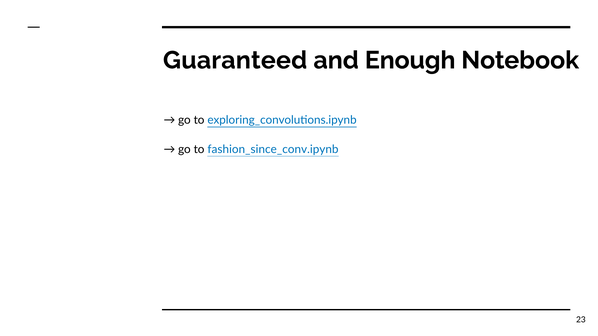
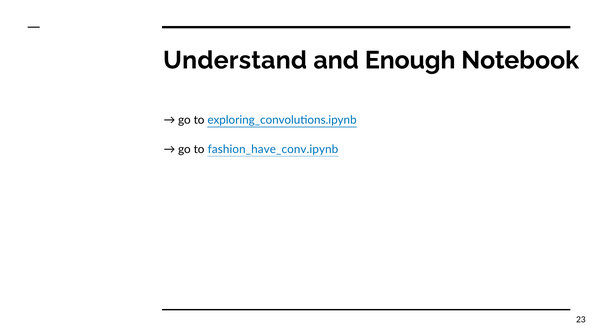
Guaranteed: Guaranteed -> Understand (235, 60)
fashion_since_conv.ipynb: fashion_since_conv.ipynb -> fashion_have_conv.ipynb (273, 150)
